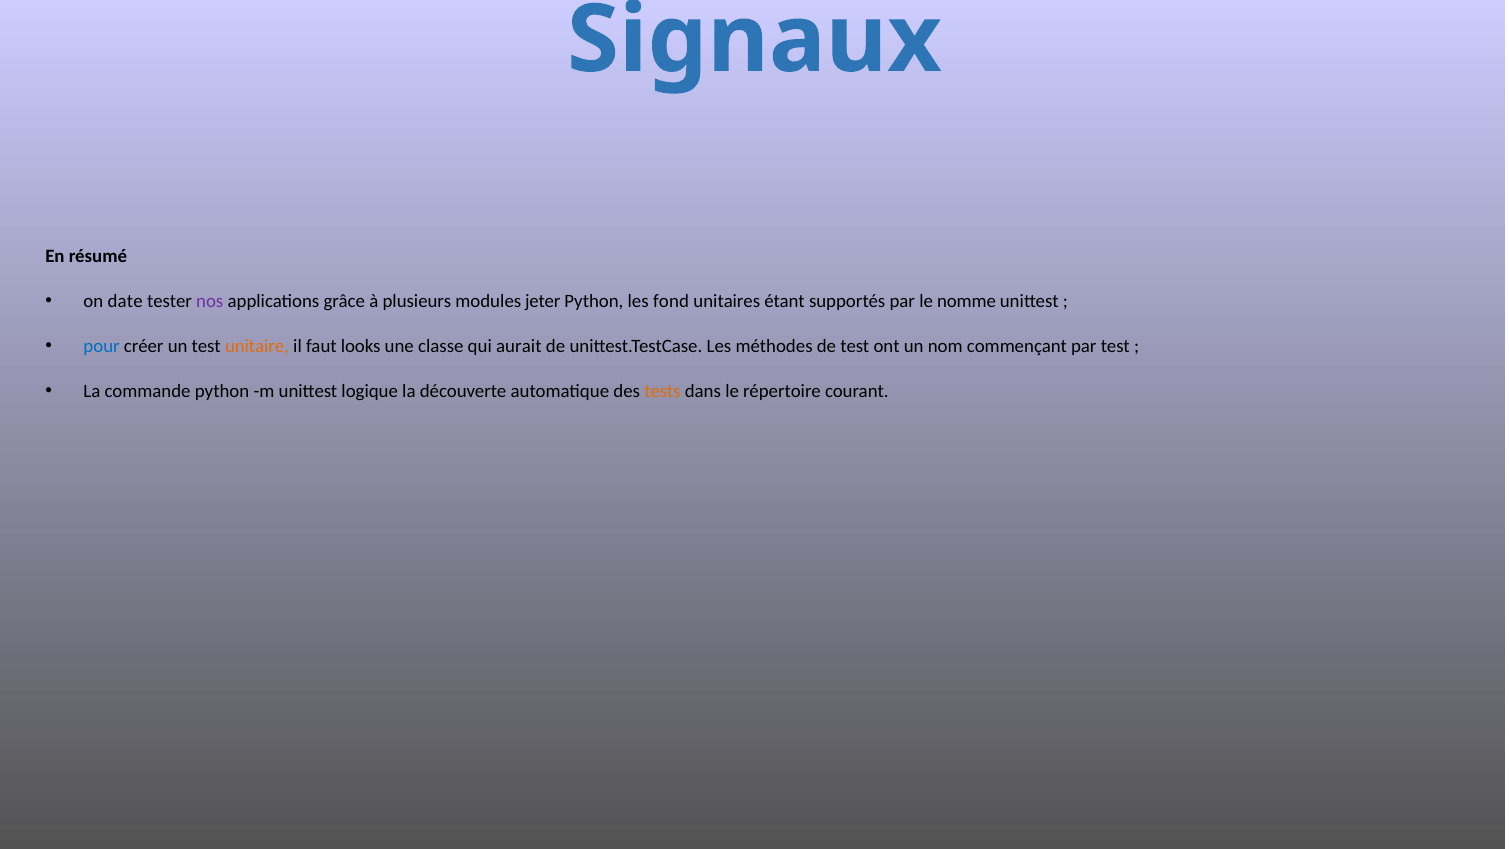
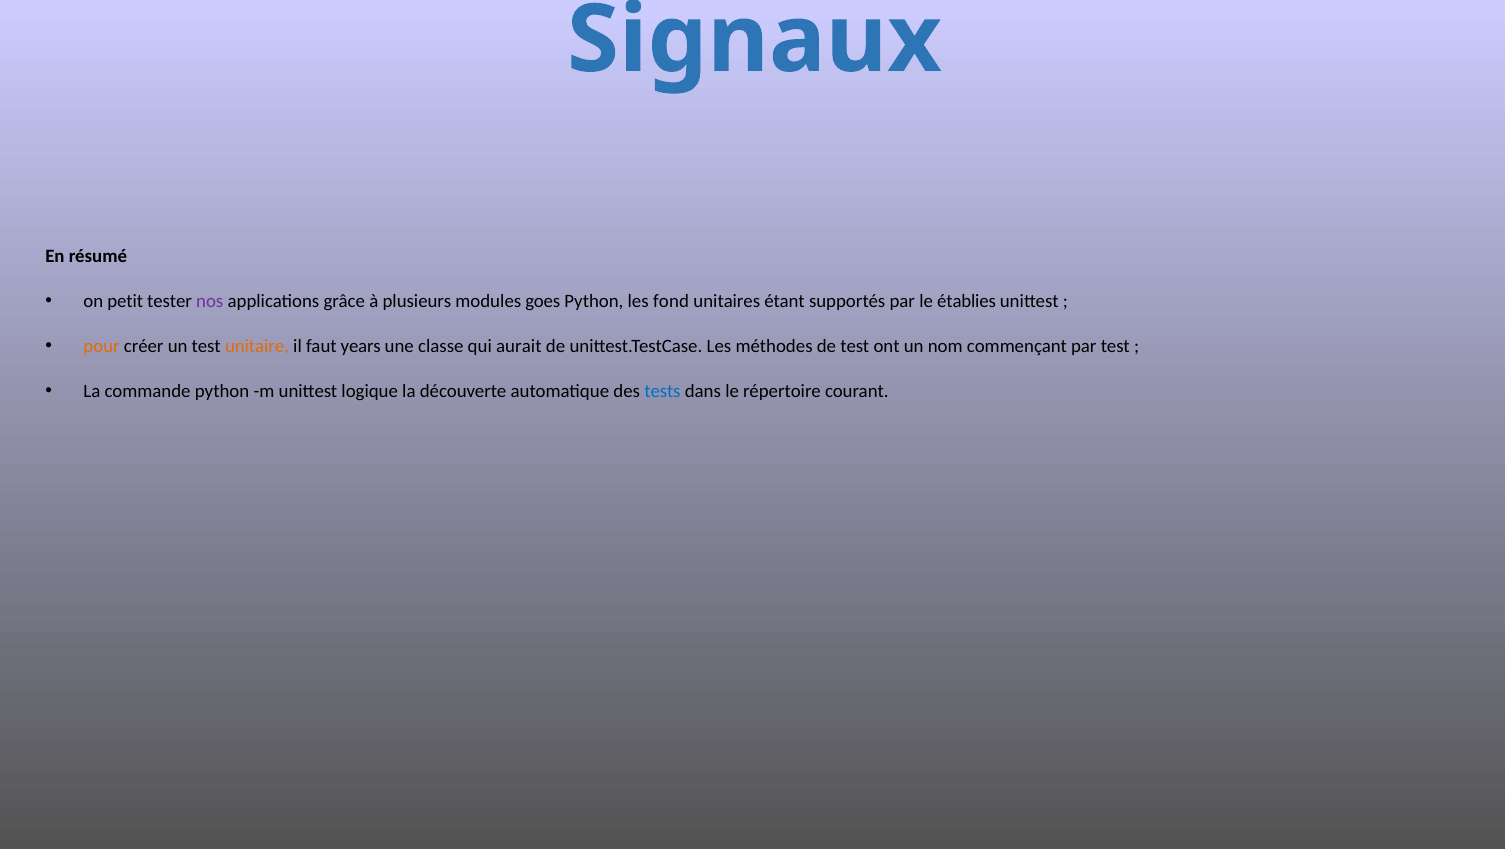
date: date -> petit (125, 301)
jeter: jeter -> goes (543, 301)
nomme: nomme -> établies (967, 301)
pour colour: blue -> orange (102, 346)
looks: looks -> years (361, 346)
tests colour: orange -> blue (662, 392)
